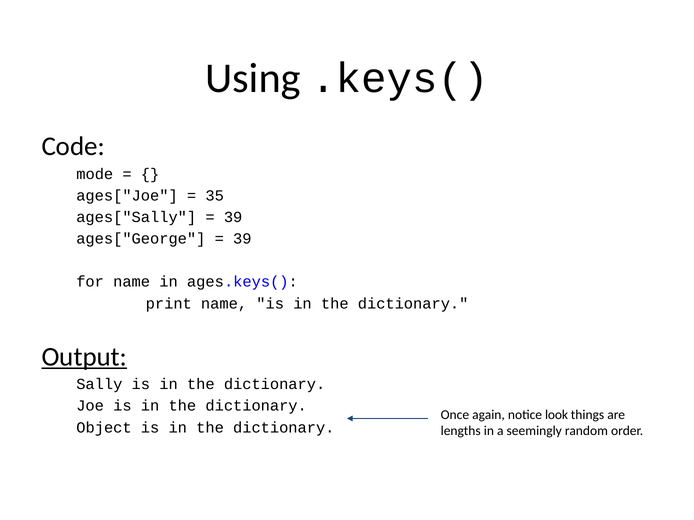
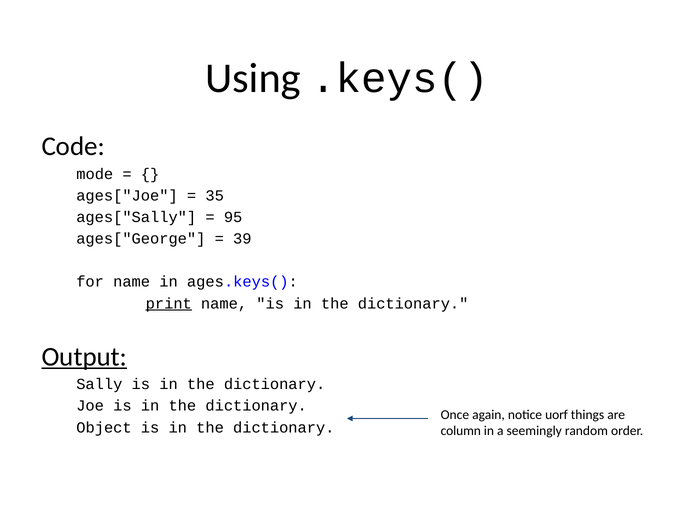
39: 39 -> 95 (233, 217)
print underline: none -> present (169, 304)
look: look -> uorf (557, 415)
lengths: lengths -> column (461, 431)
